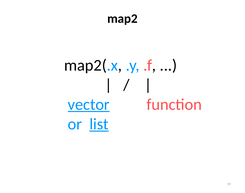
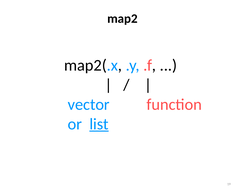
vector underline: present -> none (89, 104)
